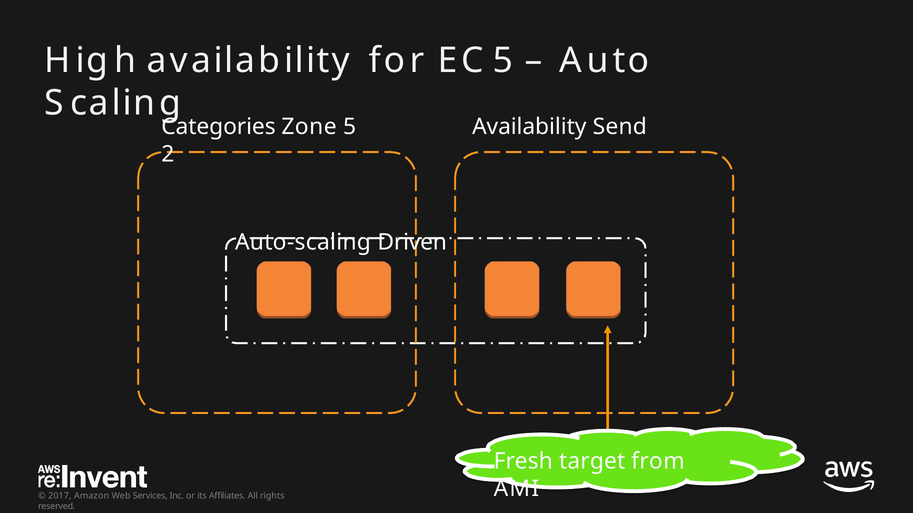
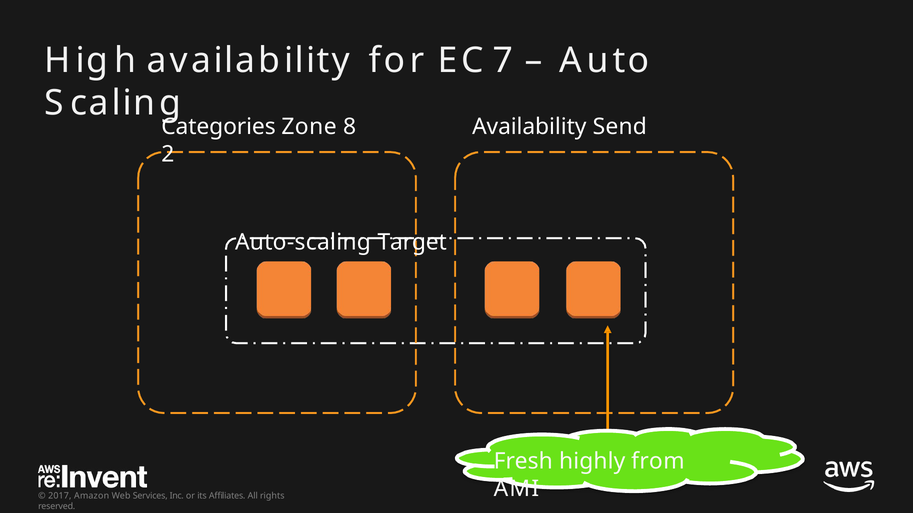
EC 5: 5 -> 7 (503, 61)
Zone 5: 5 -> 8 (350, 127)
Driven: Driven -> Target (412, 243)
target: target -> highly (592, 462)
